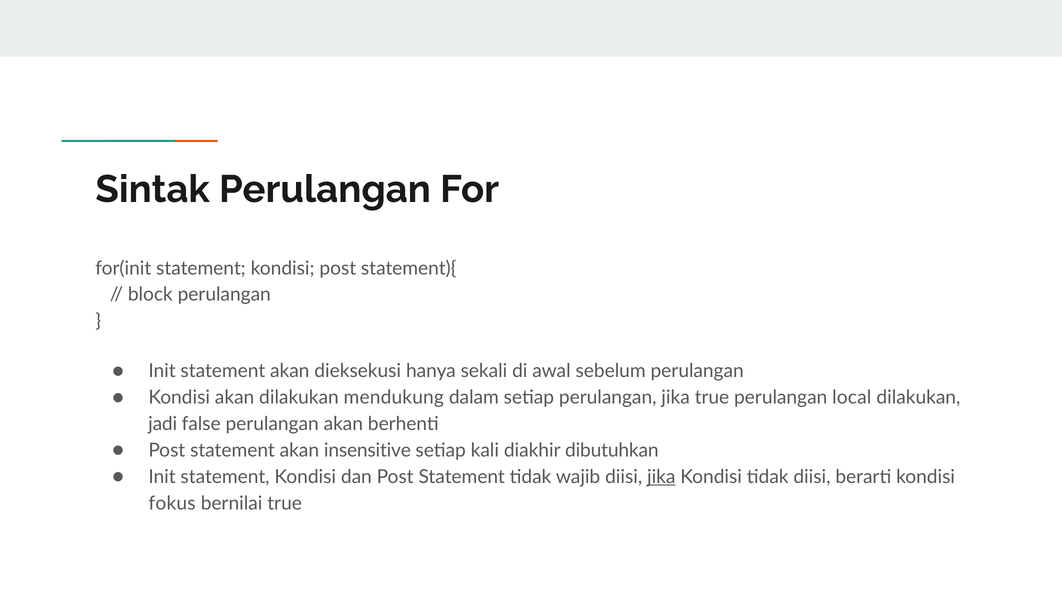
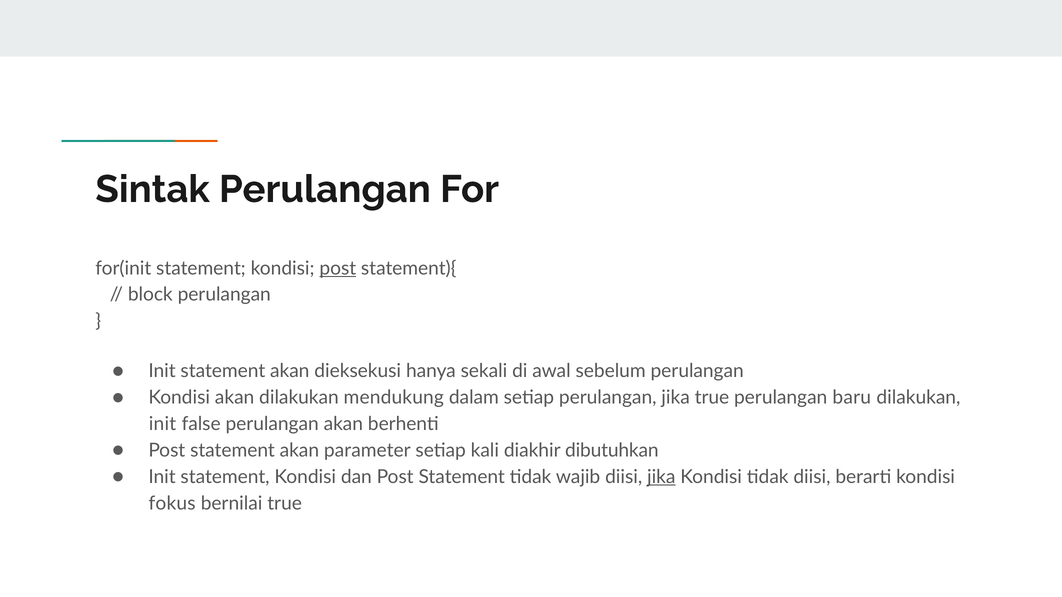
post underline: none -> present (338, 268)
local: local -> baru (852, 398)
jadi: jadi -> init (162, 424)
insensitive: insensitive -> parameter (367, 451)
